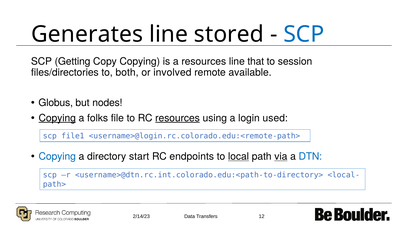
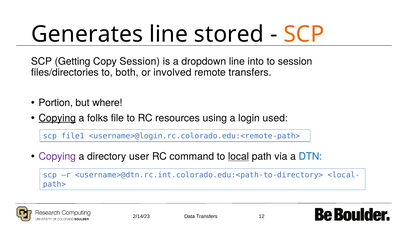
SCP colour: blue -> orange (304, 34)
Copy Copying: Copying -> Session (140, 61)
a resources: resources -> dropdown (204, 61)
that: that -> into (256, 61)
remote available: available -> transfers (250, 72)
Globus: Globus -> Portion (56, 103)
nodes: nodes -> where (107, 103)
resources underline: present -> none (178, 118)
Copying colour: blue -> purple (57, 156)
start: start -> user (139, 156)
endpoints: endpoints -> command (192, 156)
via underline: present -> none (281, 156)
